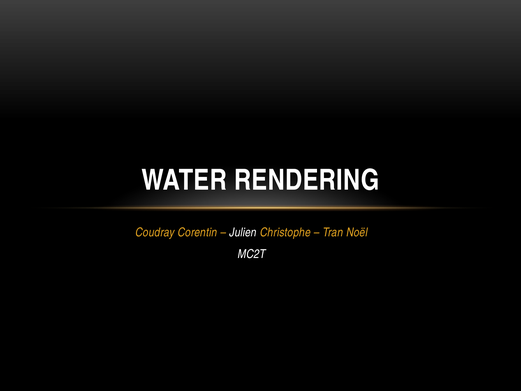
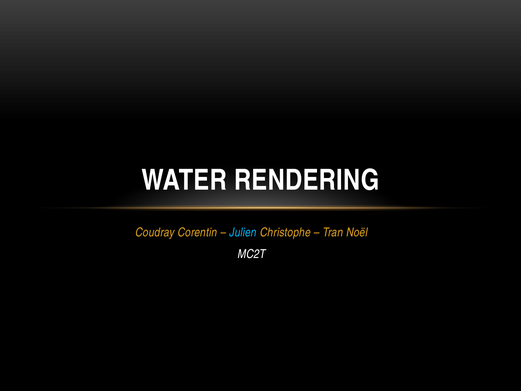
Julien colour: white -> light blue (243, 232)
